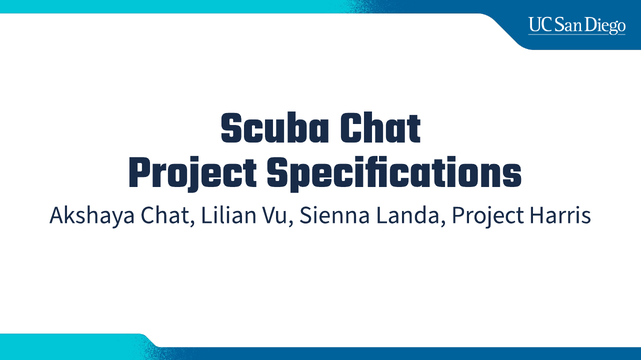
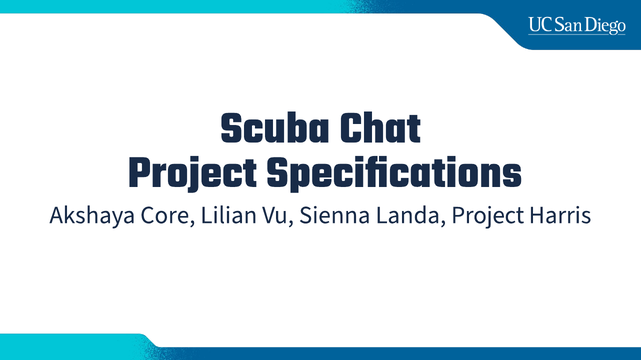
Akshaya Chat: Chat -> Core (168, 215)
